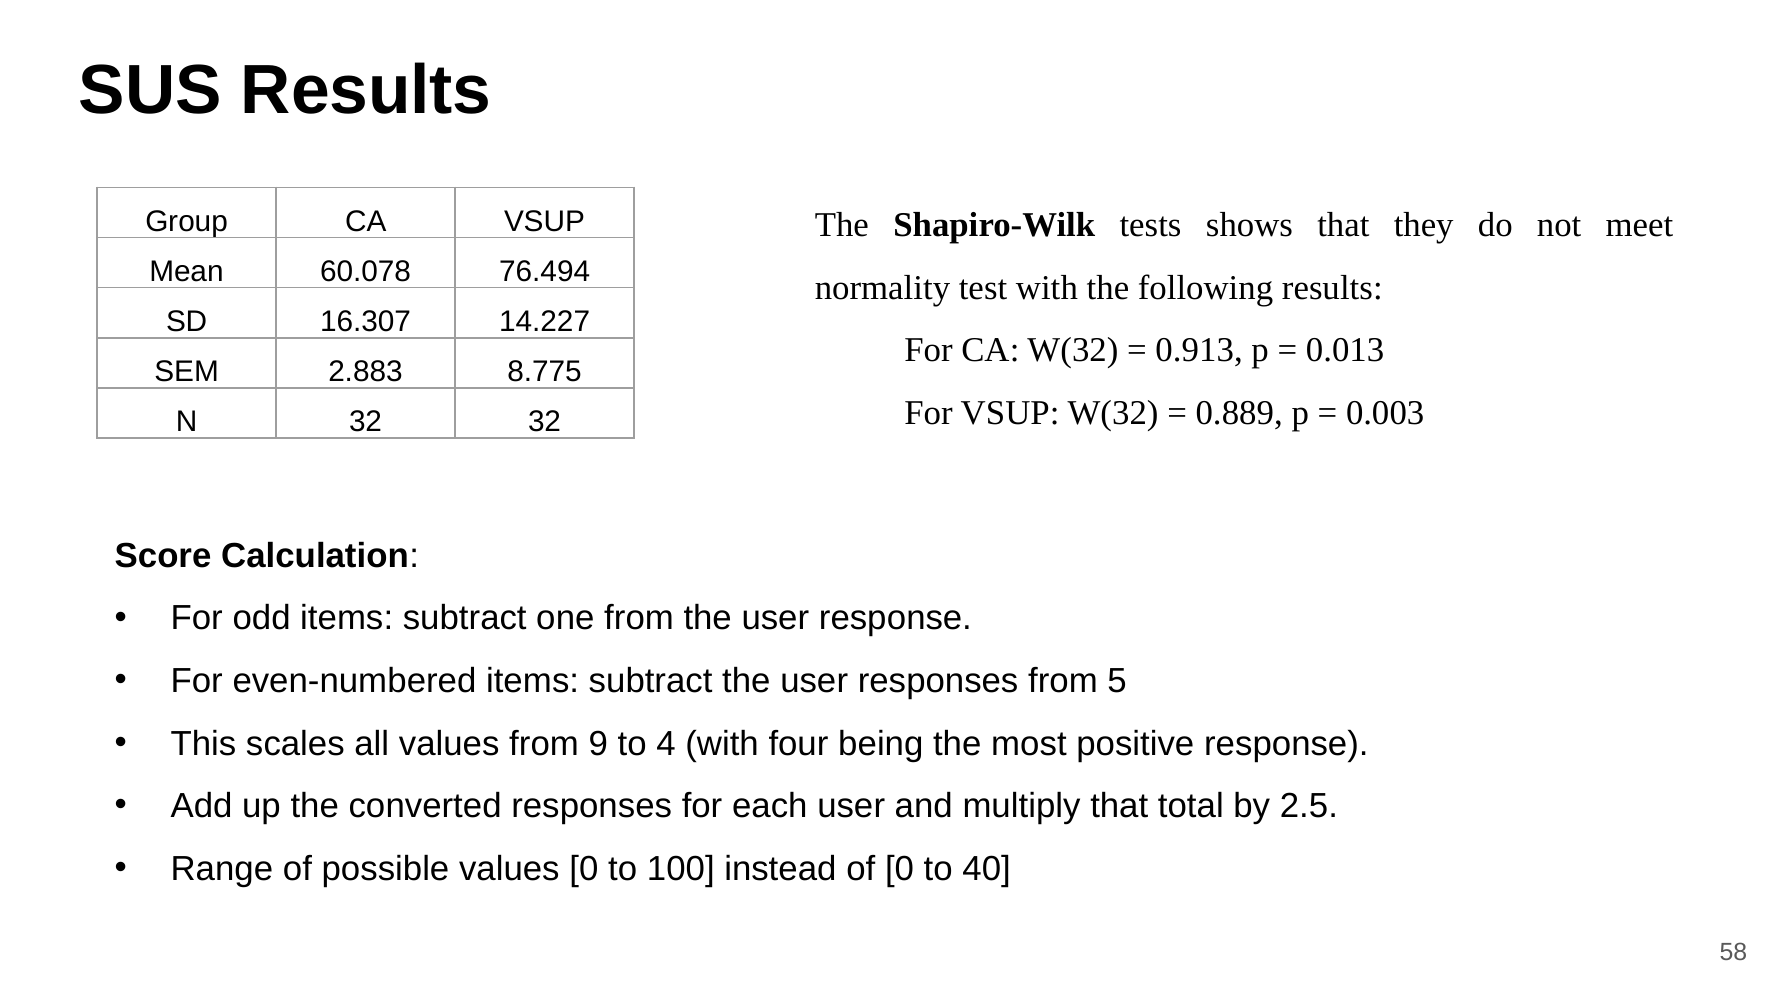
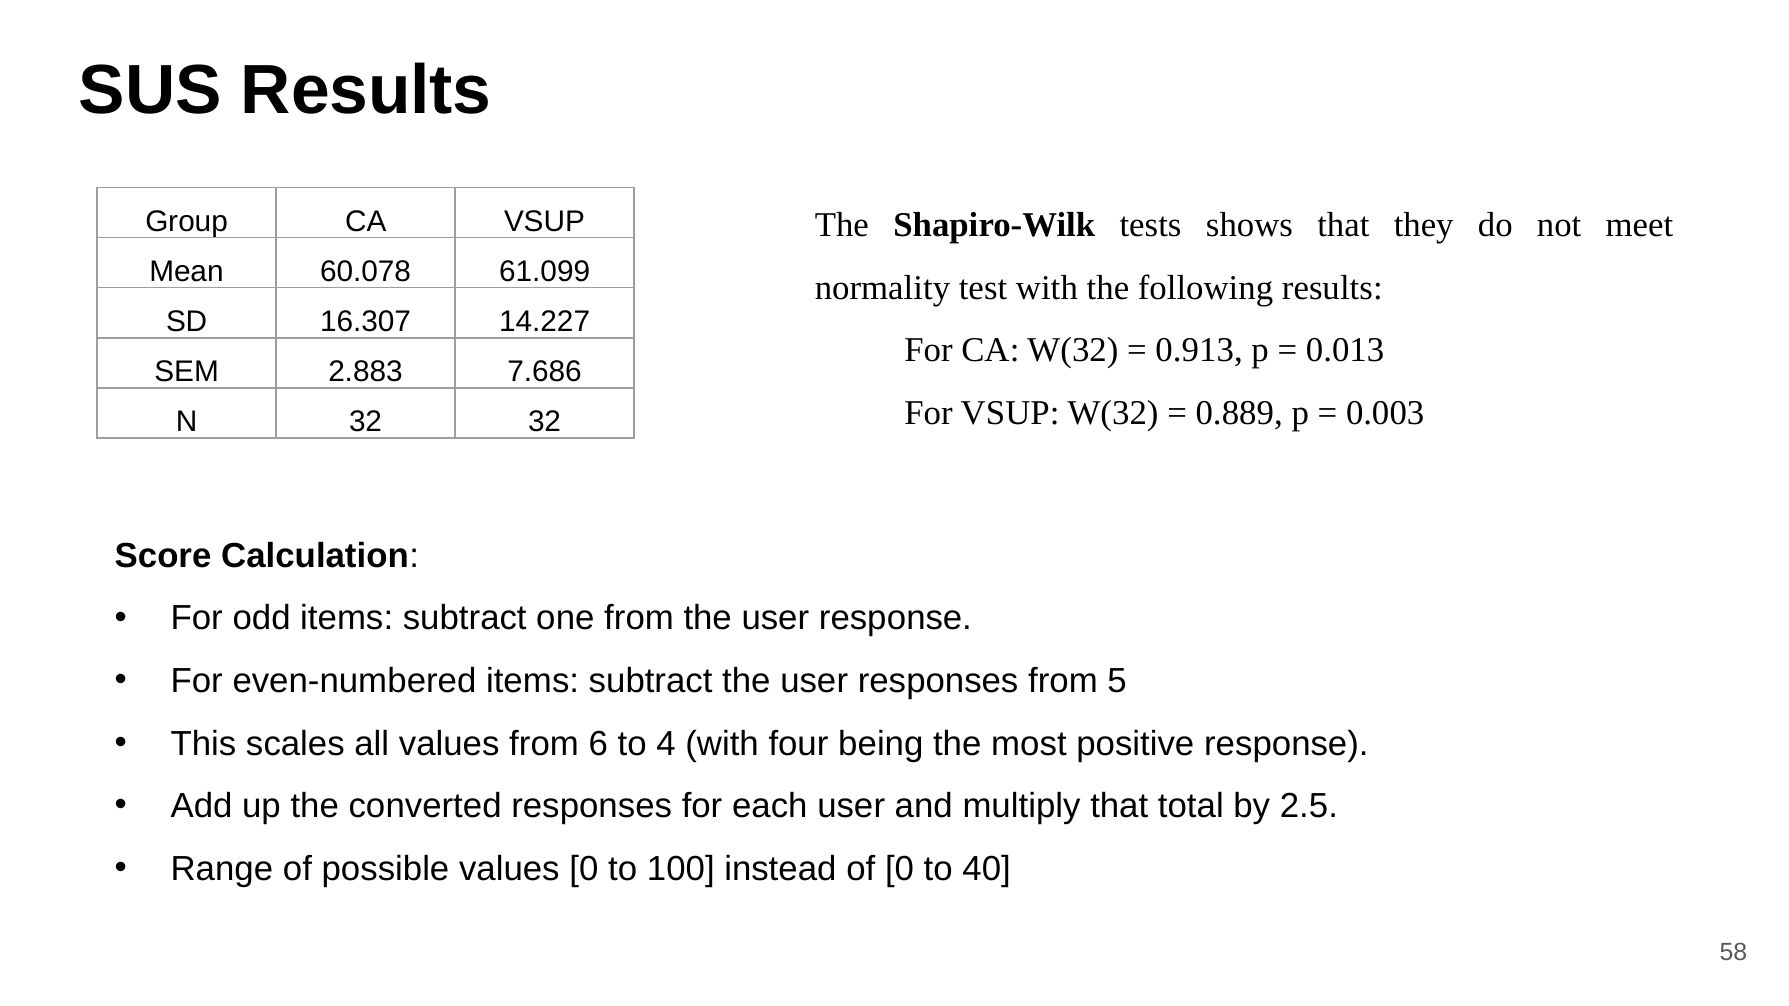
76.494: 76.494 -> 61.099 (545, 272)
8.775: 8.775 -> 7.686 (544, 372)
9: 9 -> 6 (598, 744)
